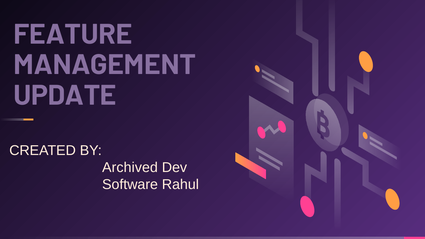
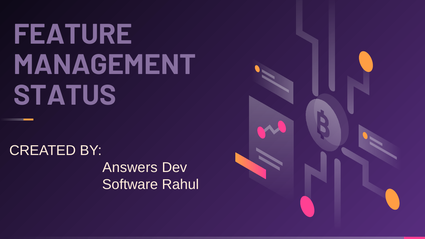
UPDATE: UPDATE -> STATUS (65, 96)
Archived: Archived -> Answers (130, 168)
